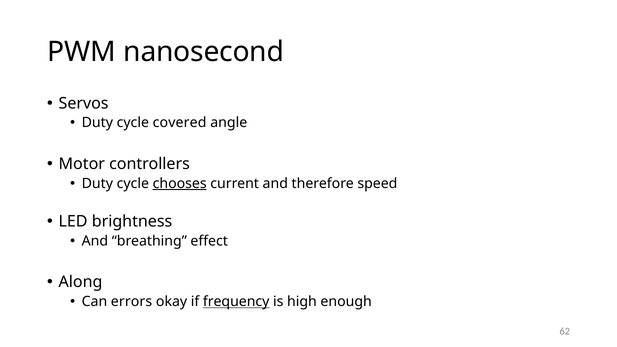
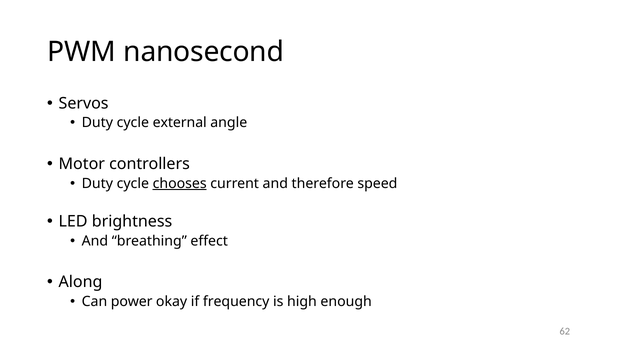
covered: covered -> external (180, 123)
errors: errors -> power (132, 302)
frequency underline: present -> none (236, 302)
